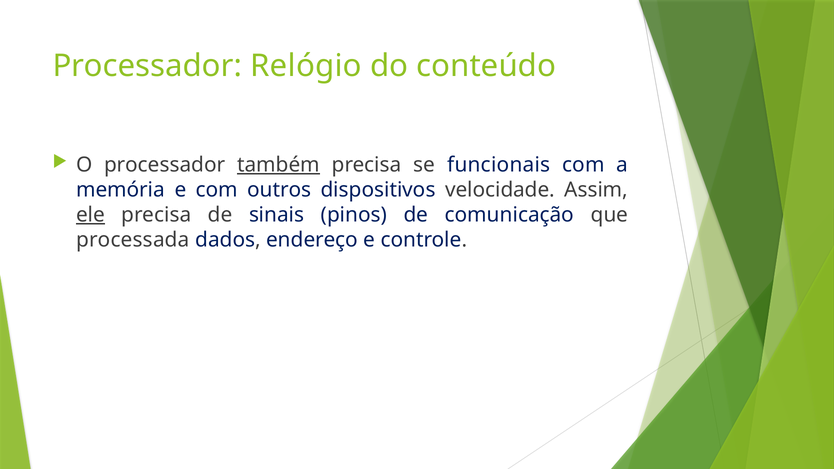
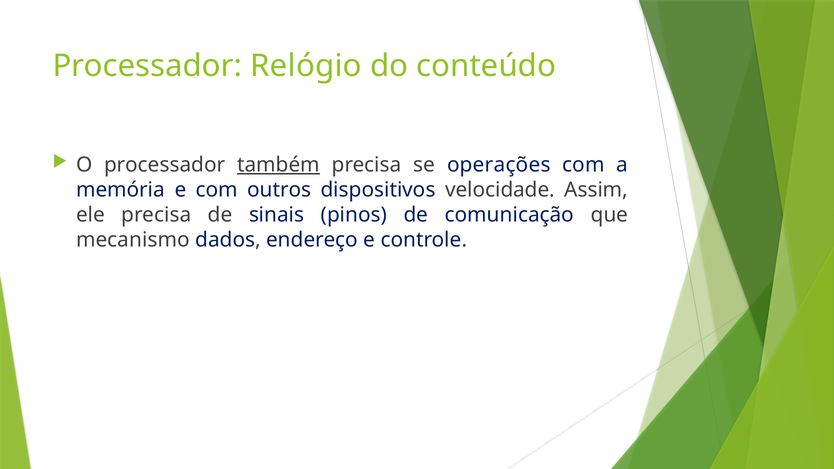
funcionais: funcionais -> operações (499, 165)
ele underline: present -> none (90, 215)
processada: processada -> mecanismo (133, 240)
